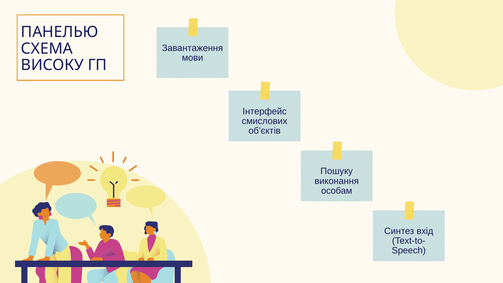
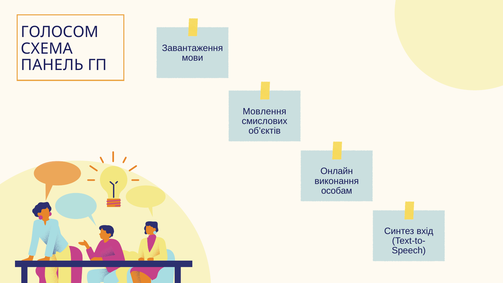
ПАНЕЛЬЮ: ПАНЕЛЬЮ -> ГОЛОСОМ (60, 32)
ВИСОКУ: ВИСОКУ -> ПАНЕЛЬ (52, 65)
Інтерфейс: Інтерфейс -> Мовлення (265, 111)
Пошуку: Пошуку -> Онлайн (337, 171)
